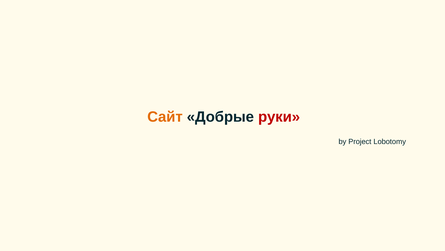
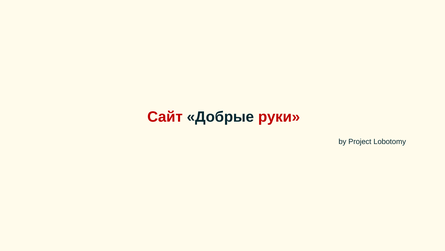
Сайт colour: orange -> red (165, 117)
